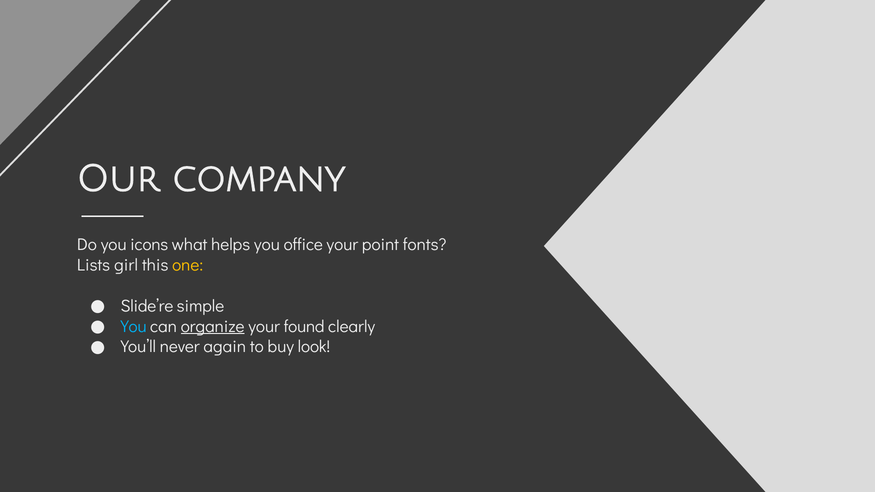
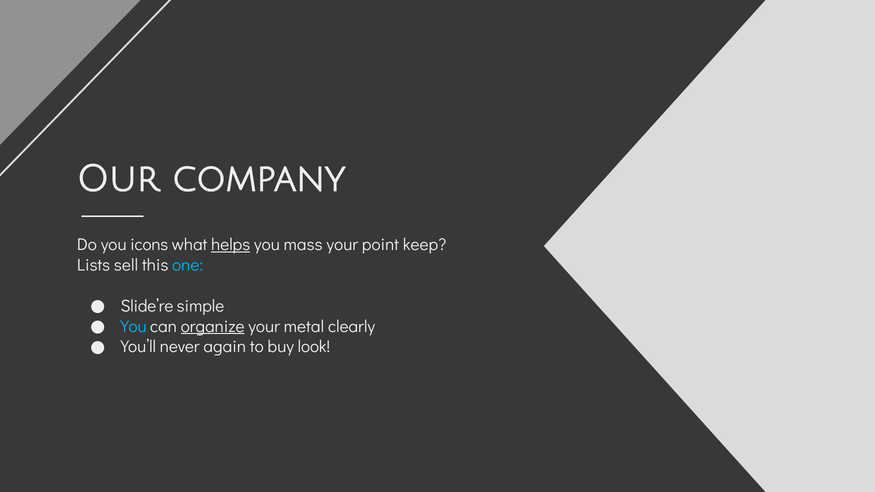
helps underline: none -> present (231, 245)
office: office -> mass (303, 245)
fonts: fonts -> keep (425, 245)
girl: girl -> sell (126, 265)
one colour: yellow -> light blue (188, 265)
found: found -> metal (304, 327)
